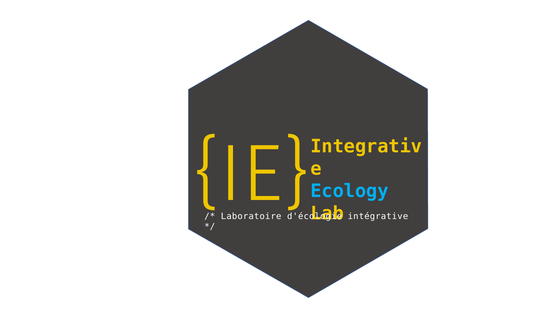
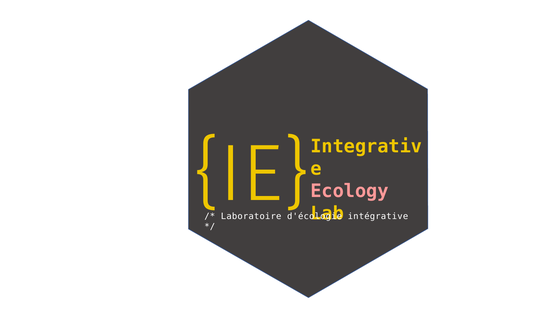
Ecology colour: light blue -> pink (349, 191)
